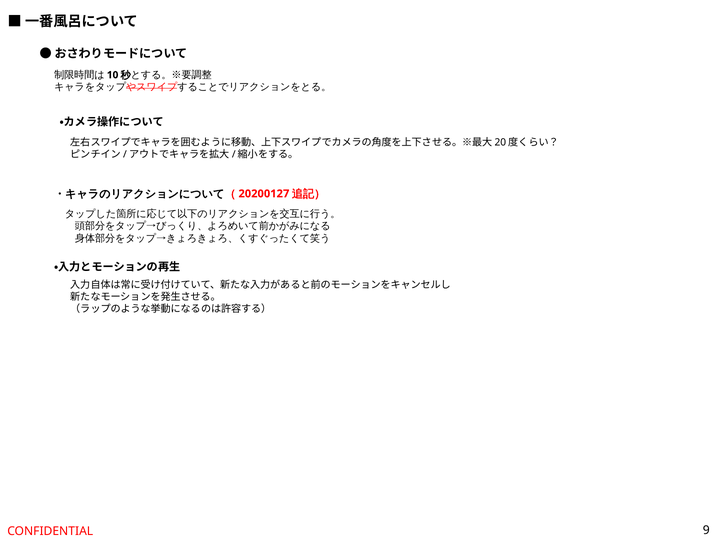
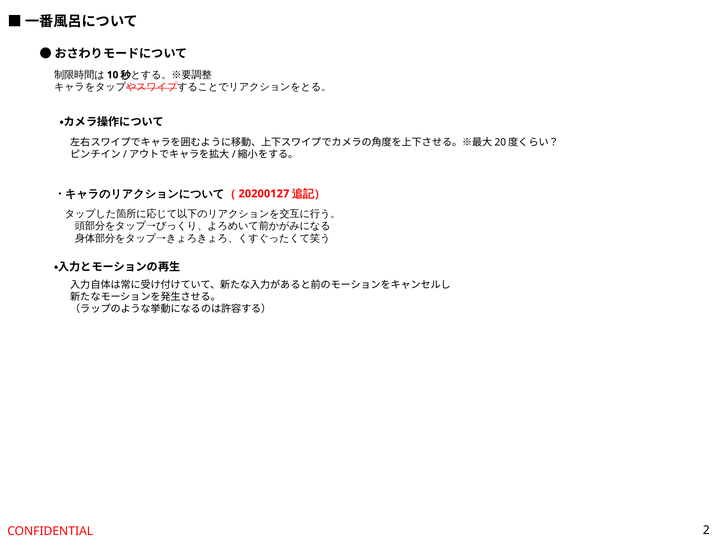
9: 9 -> 2 (706, 530)
